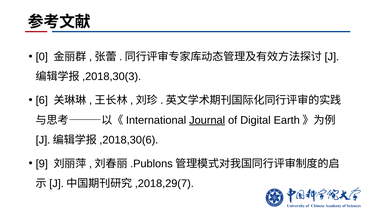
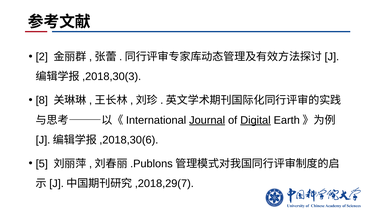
0: 0 -> 2 (42, 57)
6: 6 -> 8 (42, 100)
Digital underline: none -> present (255, 120)
9: 9 -> 5 (42, 163)
